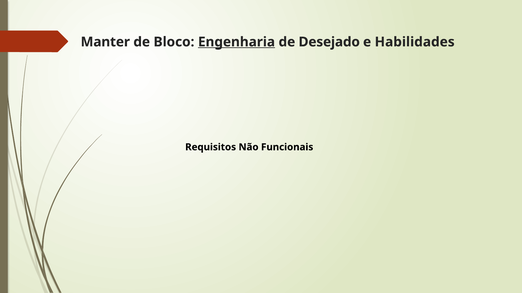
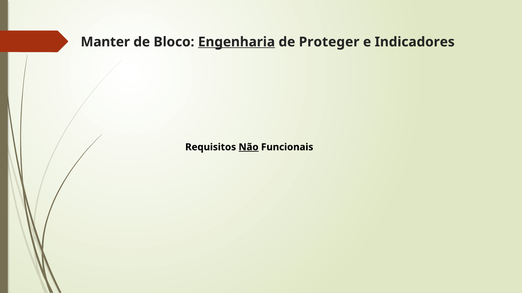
Desejado: Desejado -> Proteger (329, 42)
Habilidades: Habilidades -> Indicadores (415, 42)
Não underline: none -> present (249, 147)
